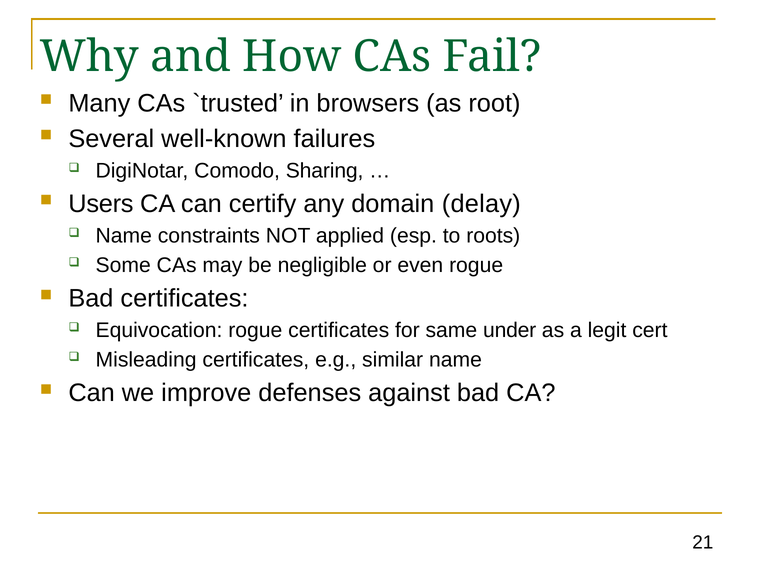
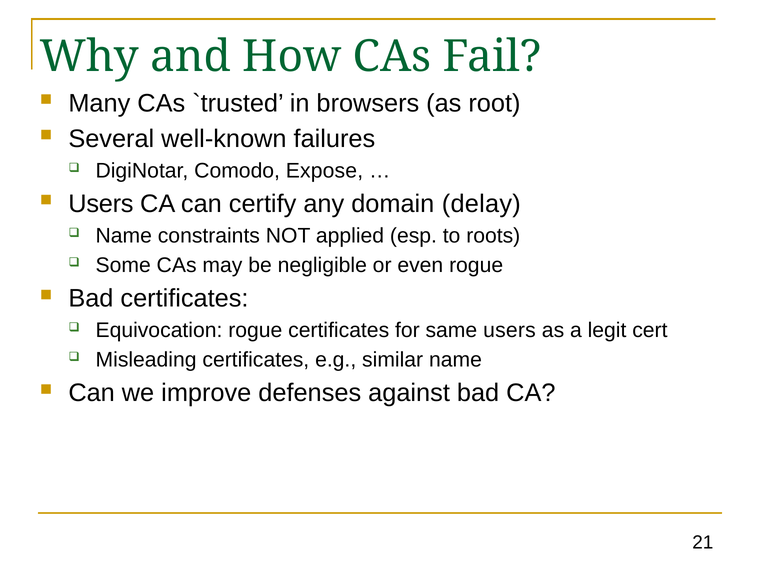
Sharing: Sharing -> Expose (324, 171)
same under: under -> users (509, 330)
